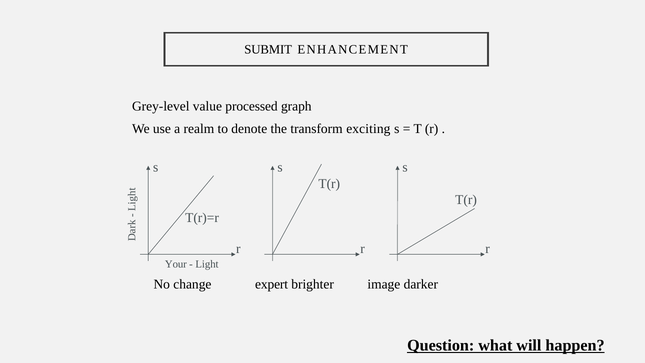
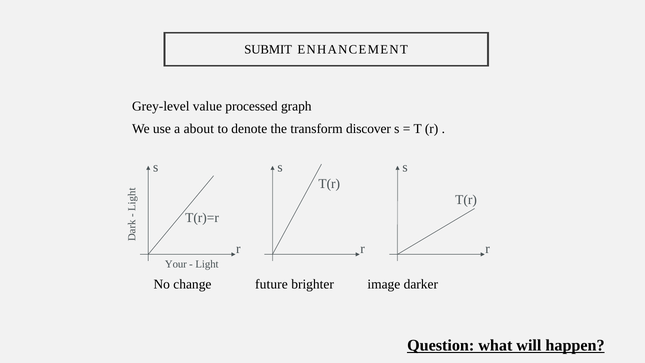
realm: realm -> about (199, 129)
exciting: exciting -> discover (368, 129)
expert: expert -> future (271, 284)
